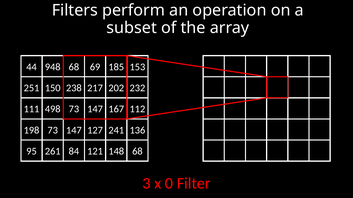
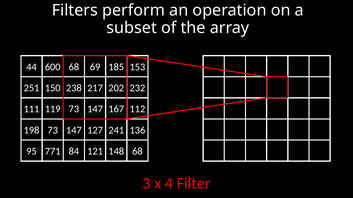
948: 948 -> 600 (53, 67)
498: 498 -> 119 (53, 109)
261: 261 -> 771 (53, 152)
0: 0 -> 4 (169, 184)
